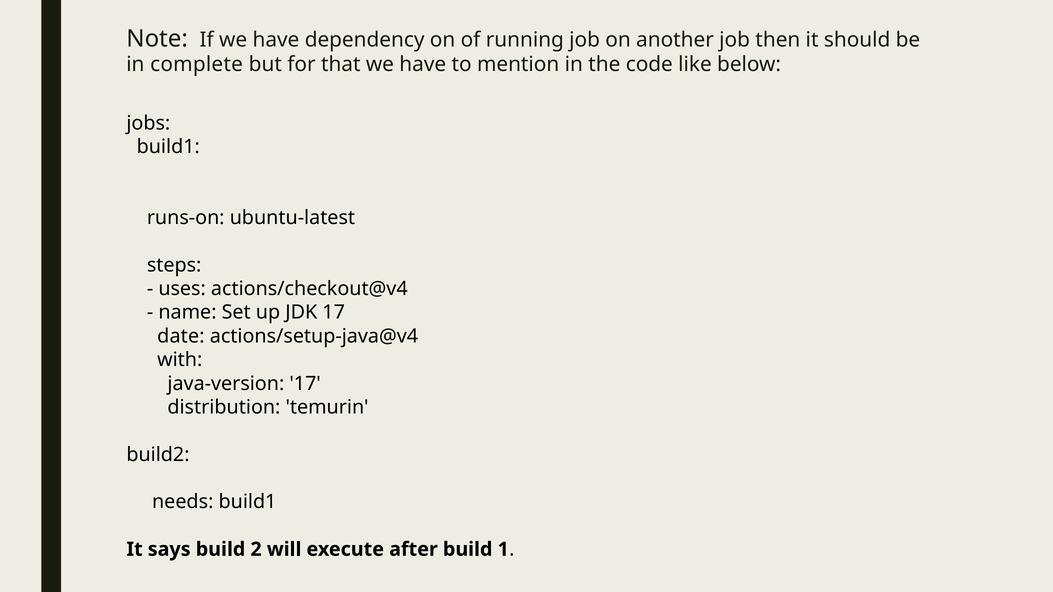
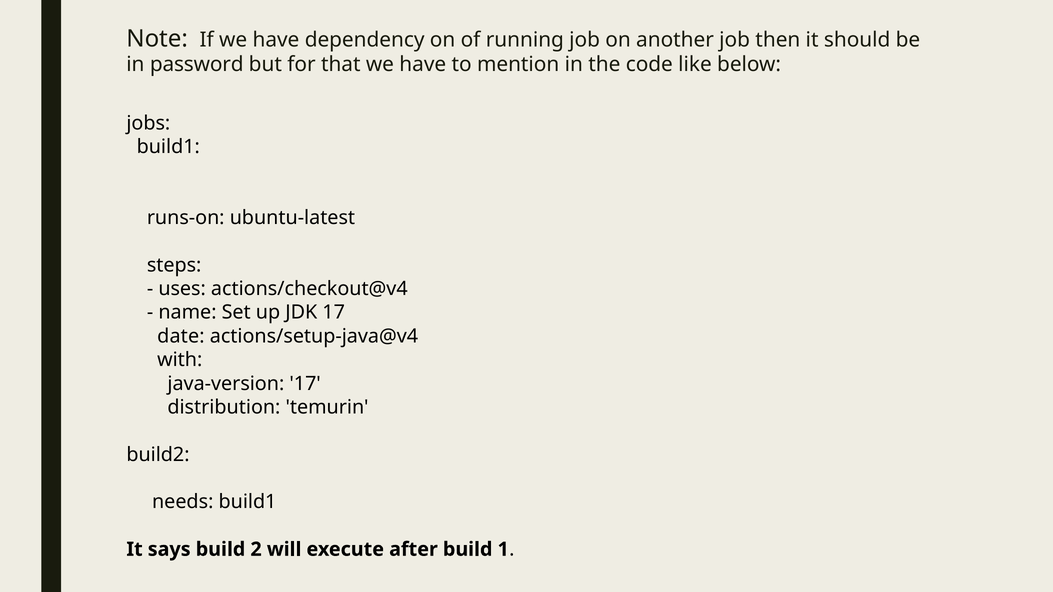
complete: complete -> password (197, 65)
